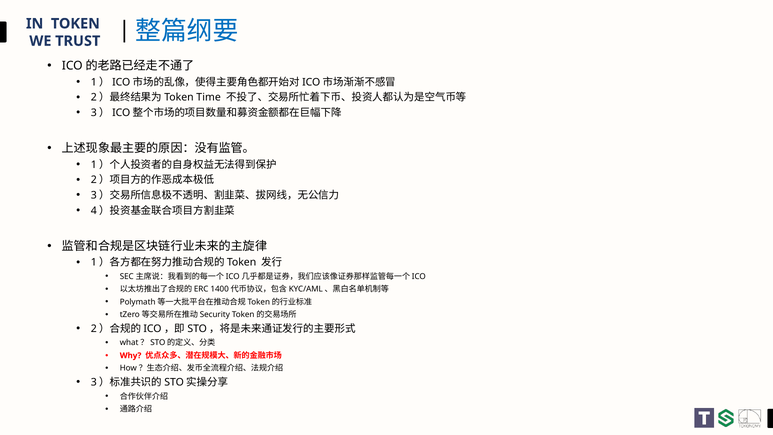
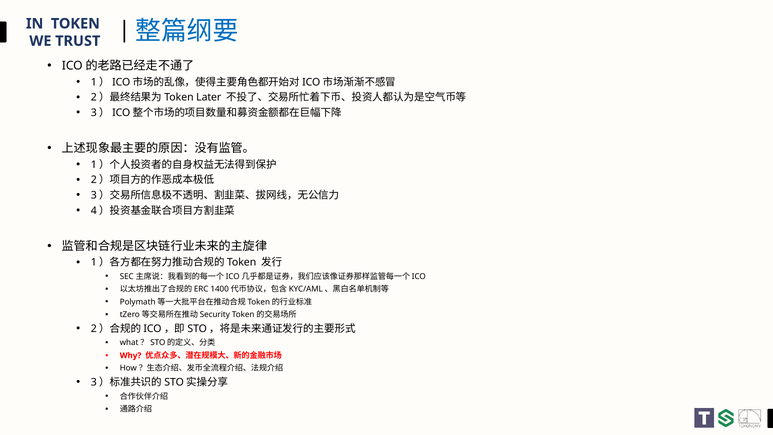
Time: Time -> Later (209, 97)
